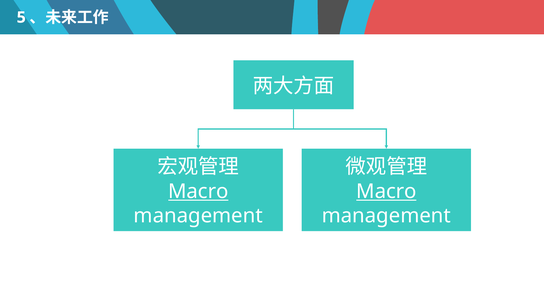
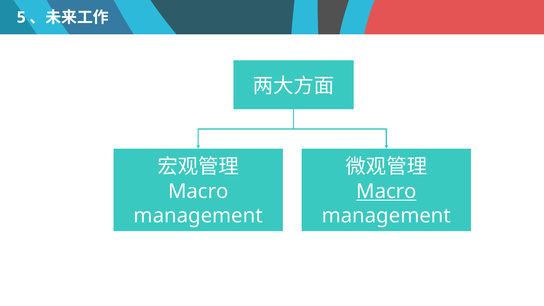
Macro underline: present -> none (198, 191)
